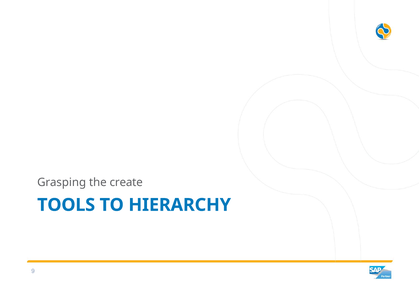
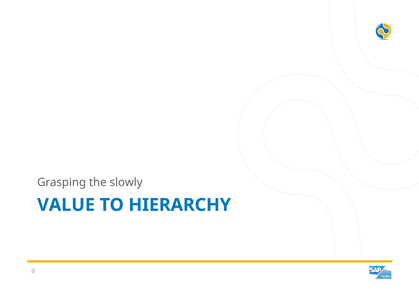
create: create -> slowly (126, 182)
TOOLS: TOOLS -> VALUE (66, 205)
